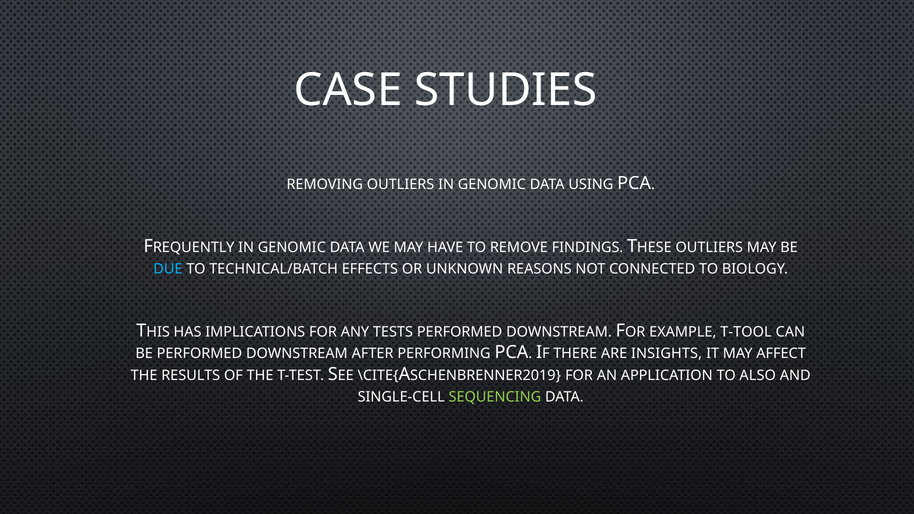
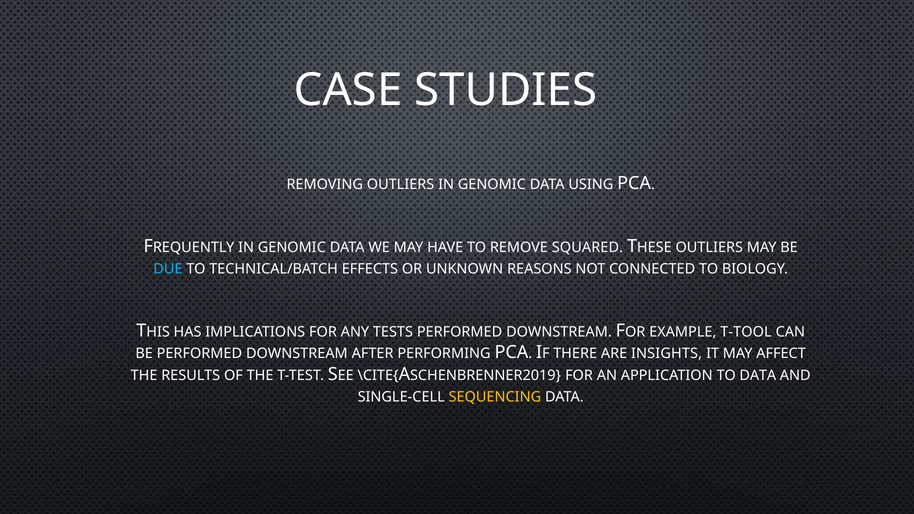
FINDINGS: FINDINGS -> SQUARED (587, 248)
TO ALSO: ALSO -> DATA (758, 375)
SEQUENCING colour: light green -> yellow (495, 397)
